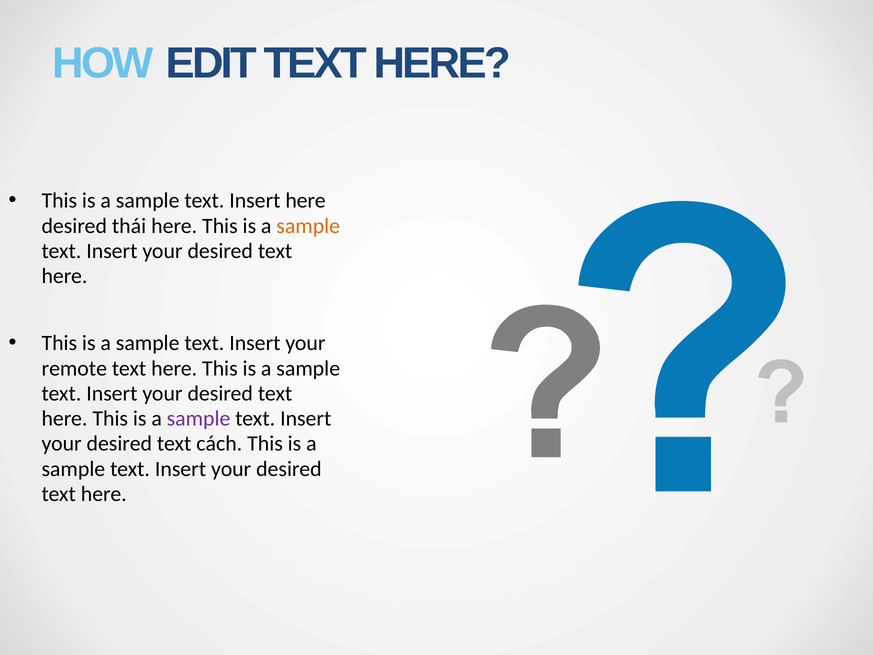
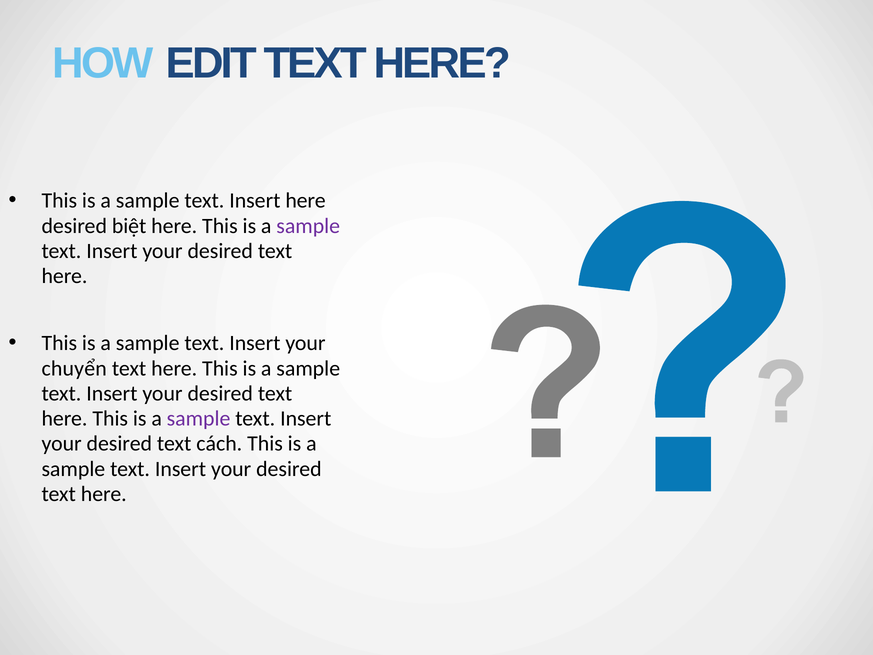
thái: thái -> biệt (129, 226)
sample colour: orange -> purple (308, 226)
remote: remote -> chuyển (74, 368)
